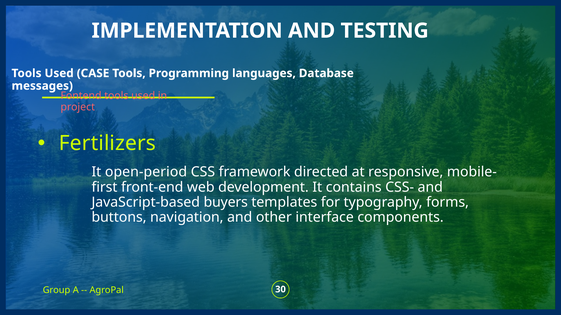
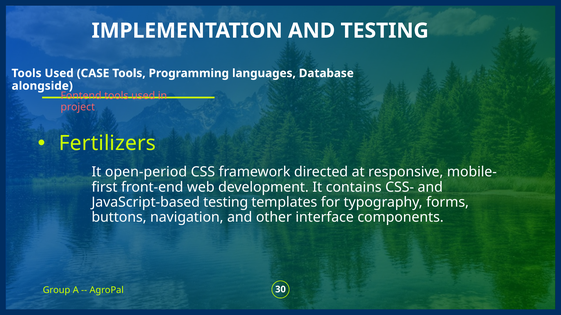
messages: messages -> alongside (42, 86)
JavaScript-based buyers: buyers -> testing (226, 203)
